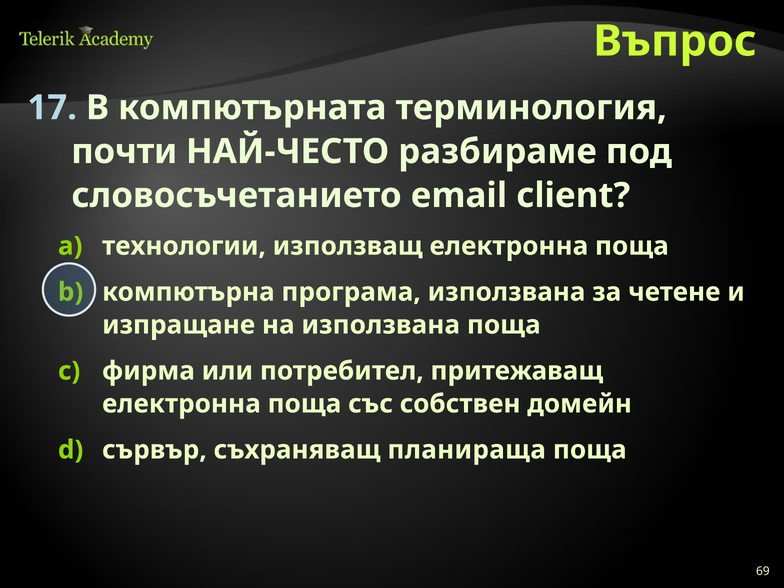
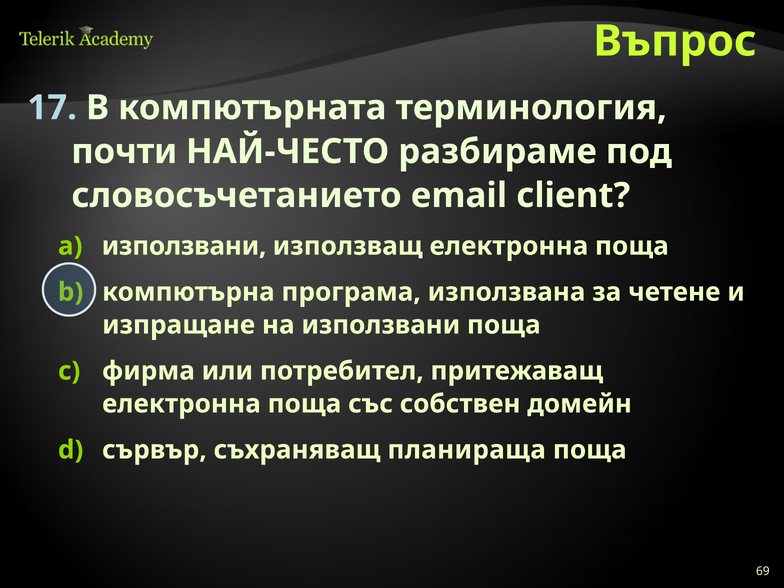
технологии: технологии -> използвани (184, 246)
на използвана: използвана -> използвани (381, 325)
